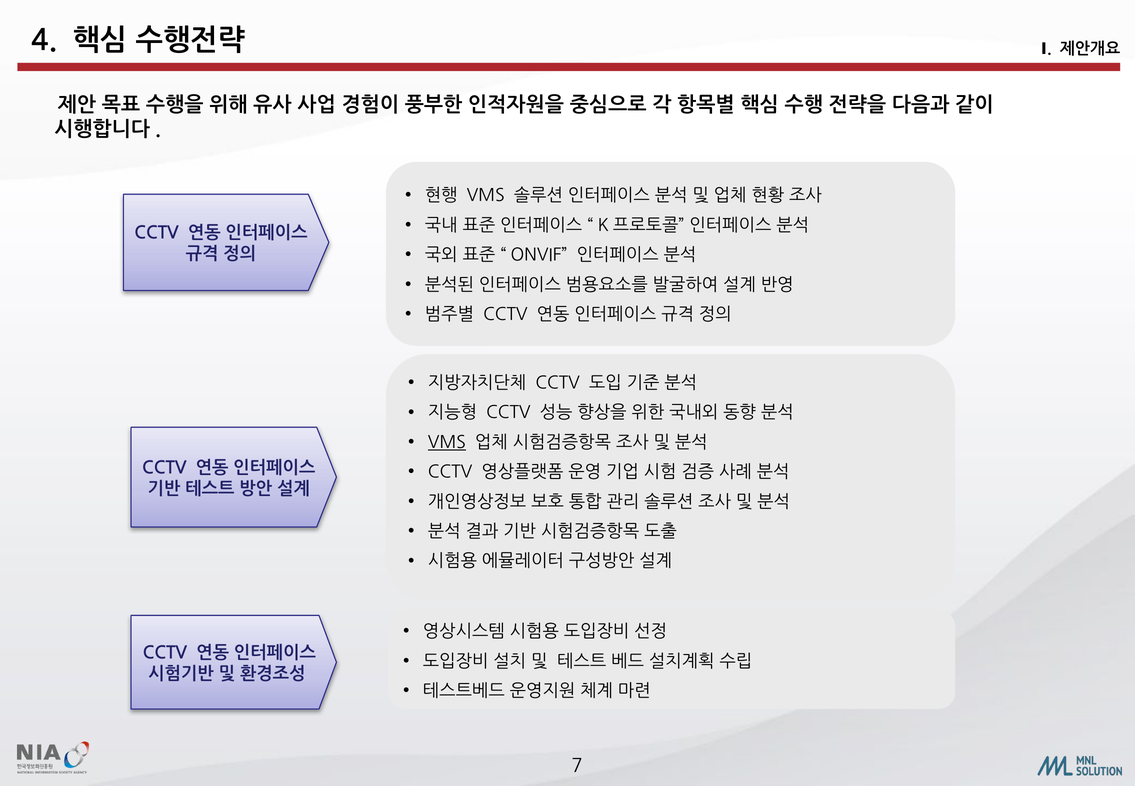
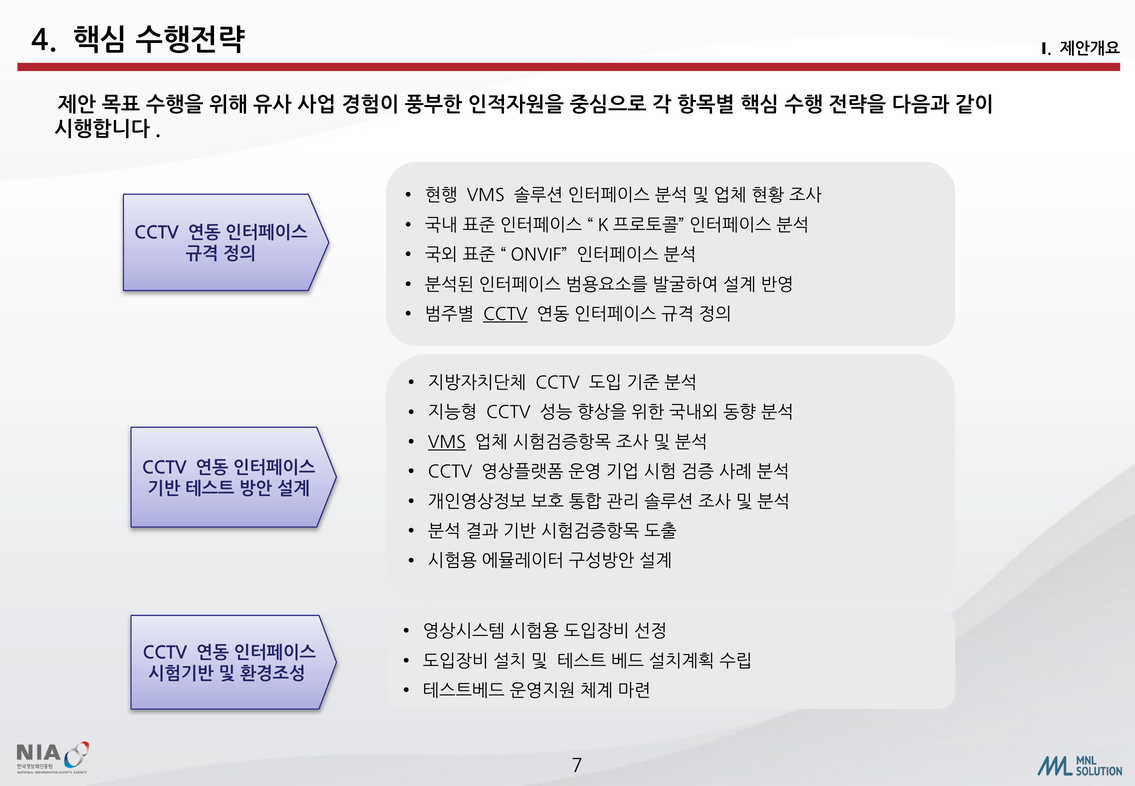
CCTV underline: none -> present (505, 314)
